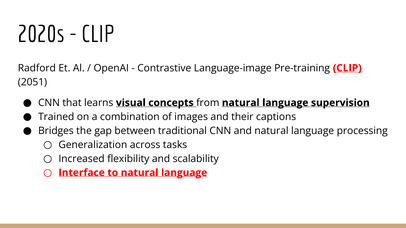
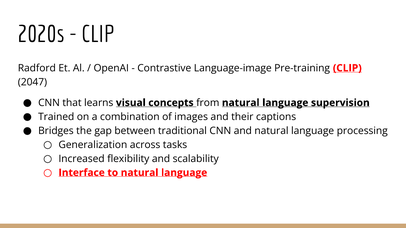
2051: 2051 -> 2047 (32, 82)
